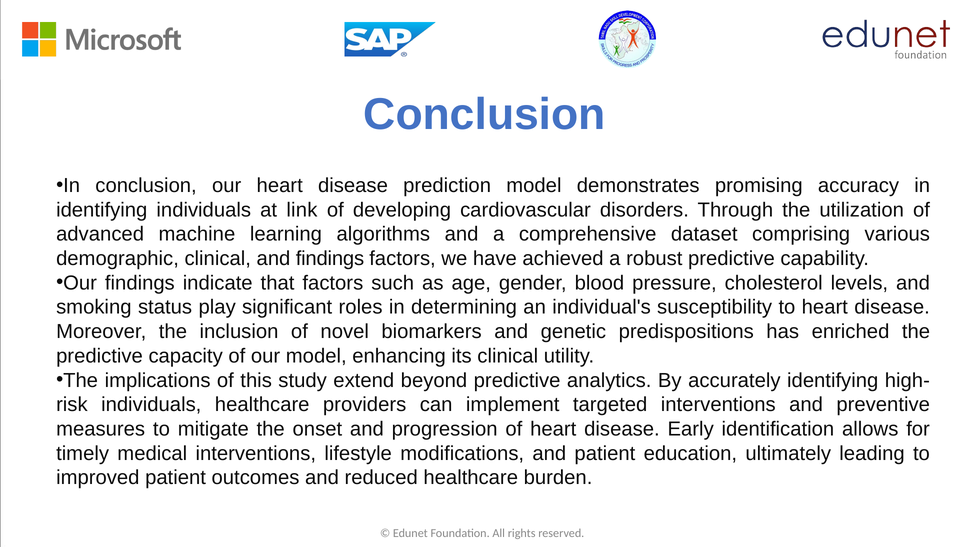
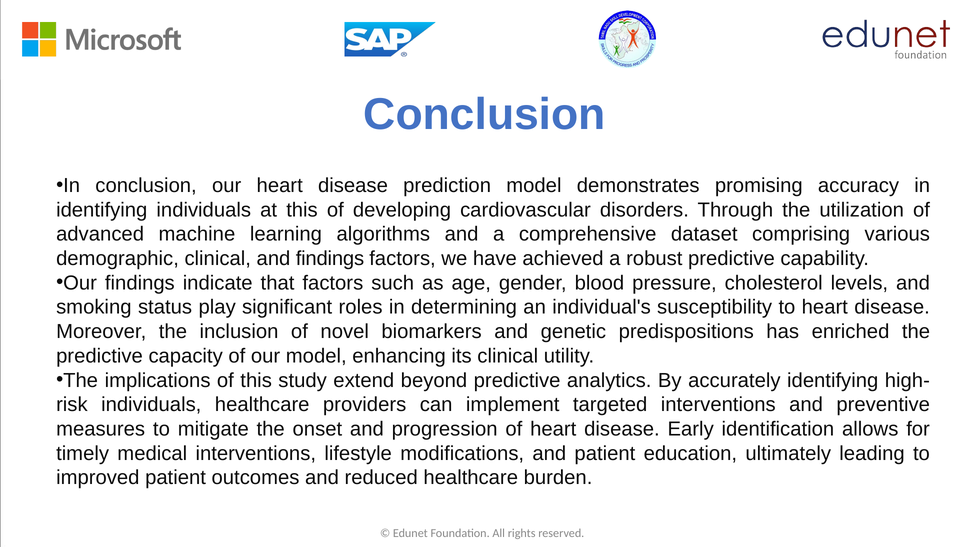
at link: link -> this (302, 210)
